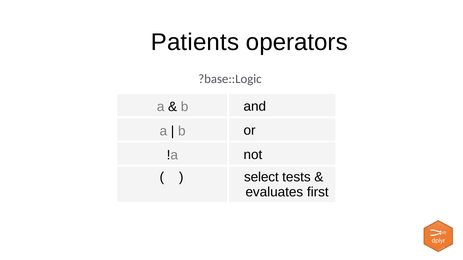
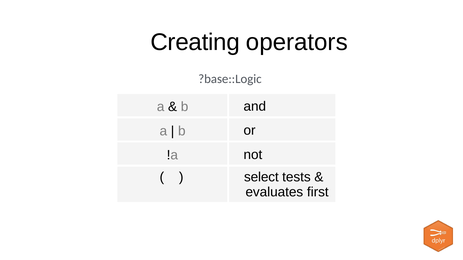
Patients: Patients -> Creating (195, 42)
